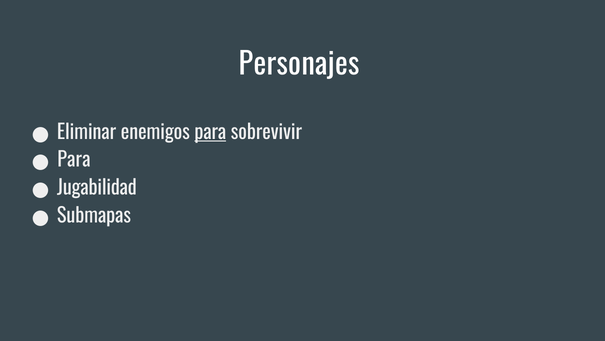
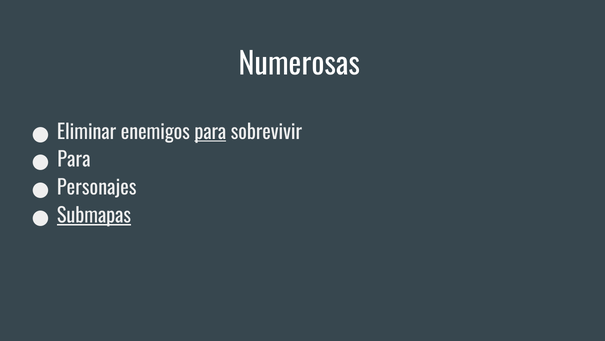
Personajes: Personajes -> Numerosas (299, 65)
Jugabilidad: Jugabilidad -> Personajes (97, 188)
Submapas underline: none -> present (94, 216)
